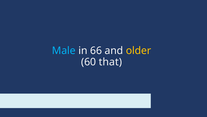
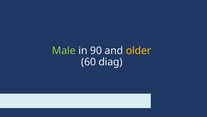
Male colour: light blue -> light green (64, 50)
66: 66 -> 90 (96, 50)
that: that -> diag (110, 62)
